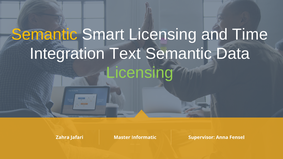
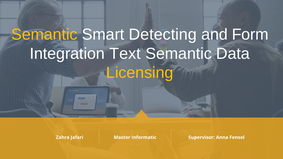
Smart Licensing: Licensing -> Detecting (163, 35)
Time: Time -> Form (250, 35)
Licensing colour: light green -> yellow (140, 73)
